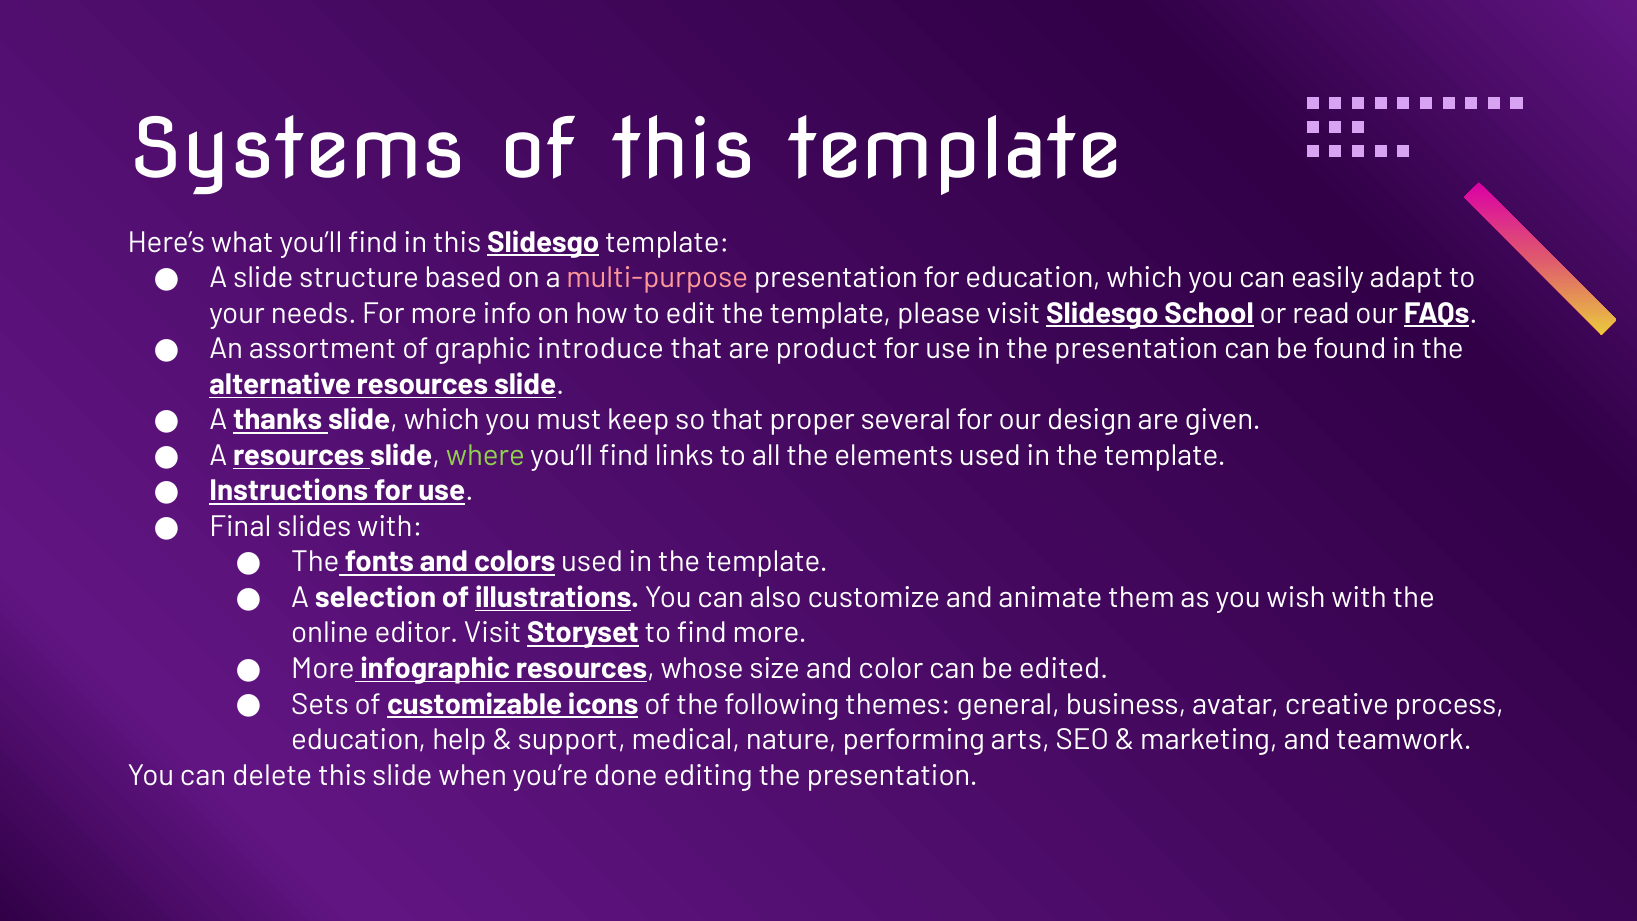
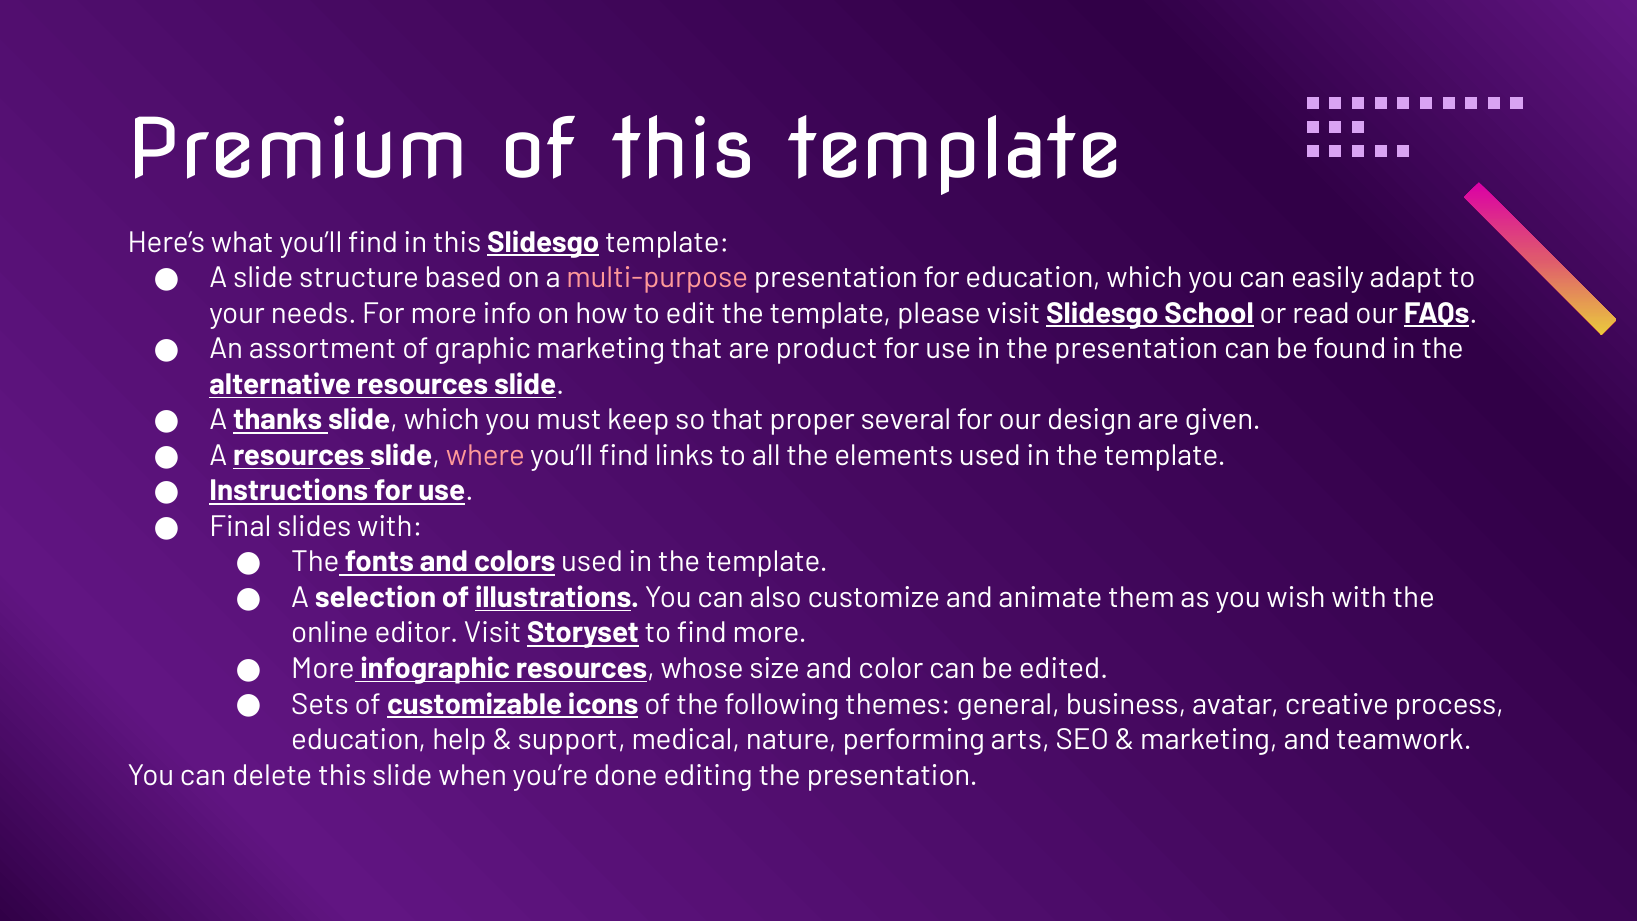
Systems: Systems -> Premium (298, 151)
graphic introduce: introduce -> marketing (601, 349)
where colour: light green -> pink (485, 456)
